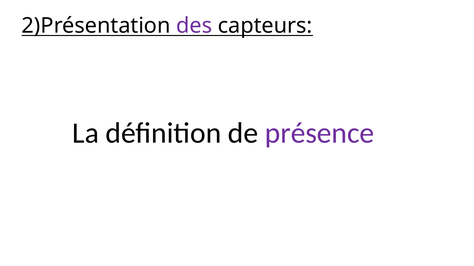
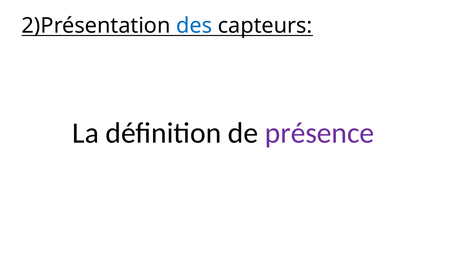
des colour: purple -> blue (194, 26)
